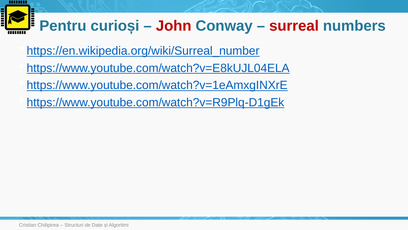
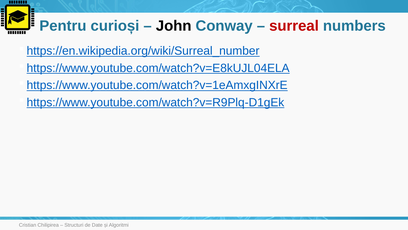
John colour: red -> black (174, 26)
